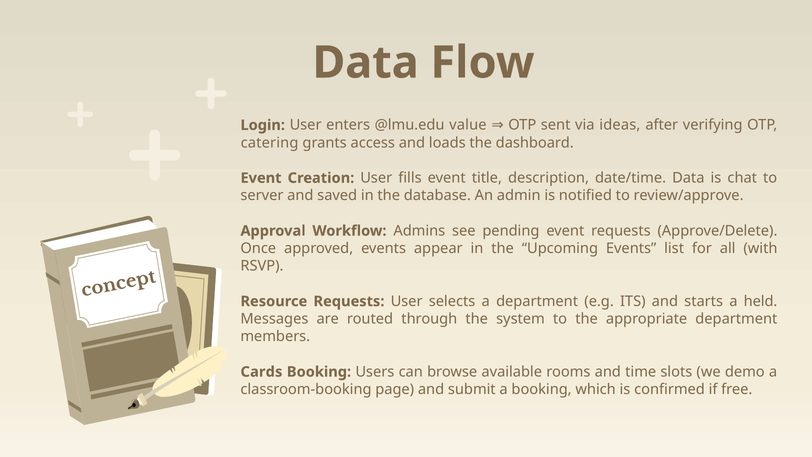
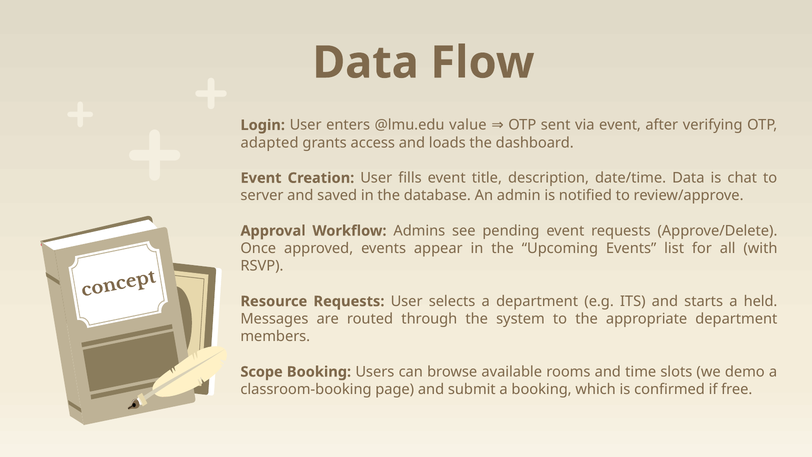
via ideas: ideas -> event (620, 125)
catering: catering -> adapted (270, 143)
Cards: Cards -> Scope (262, 372)
